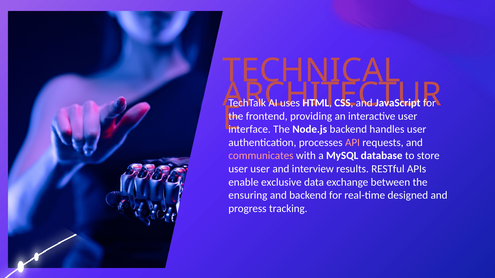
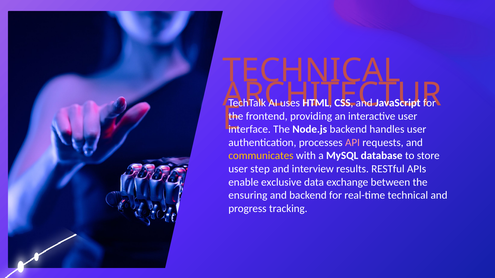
communicates colour: pink -> yellow (261, 156)
user user: user -> step (260, 169)
real-time designed: designed -> technical (408, 196)
